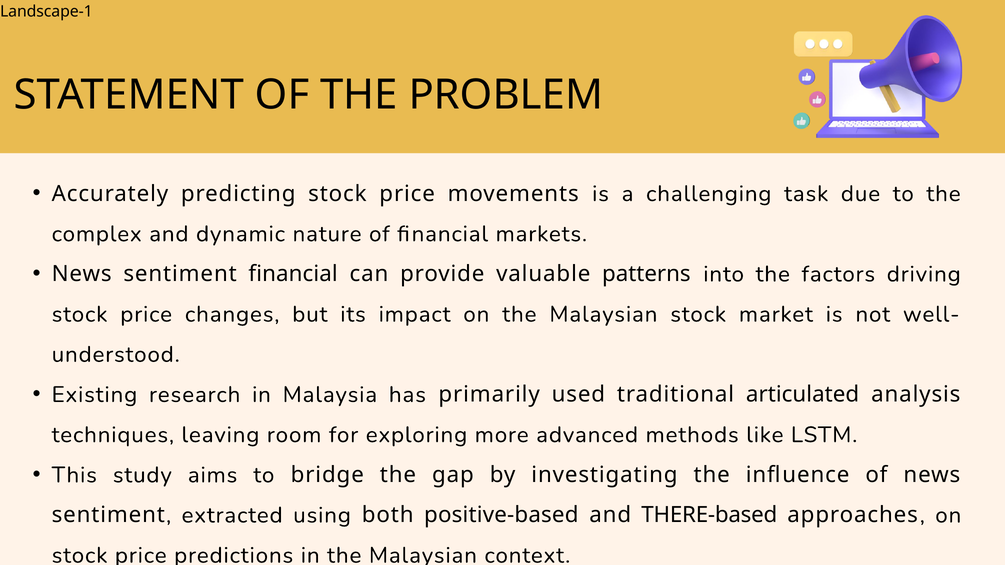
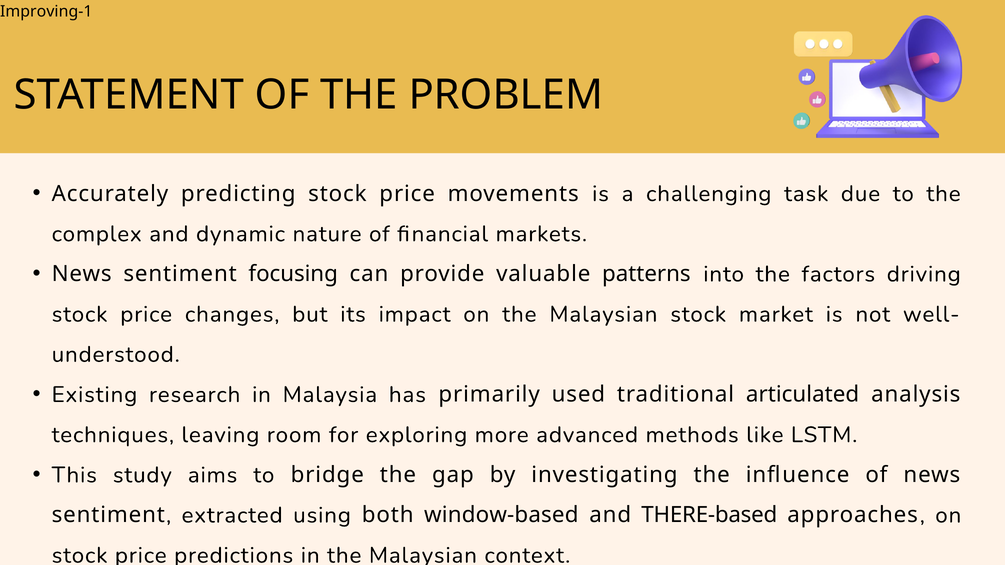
Landscape-1: Landscape-1 -> Improving-1 (46, 11)
sentiment financial: financial -> focusing (293, 274)
positive-based: positive-based -> window-based (501, 515)
